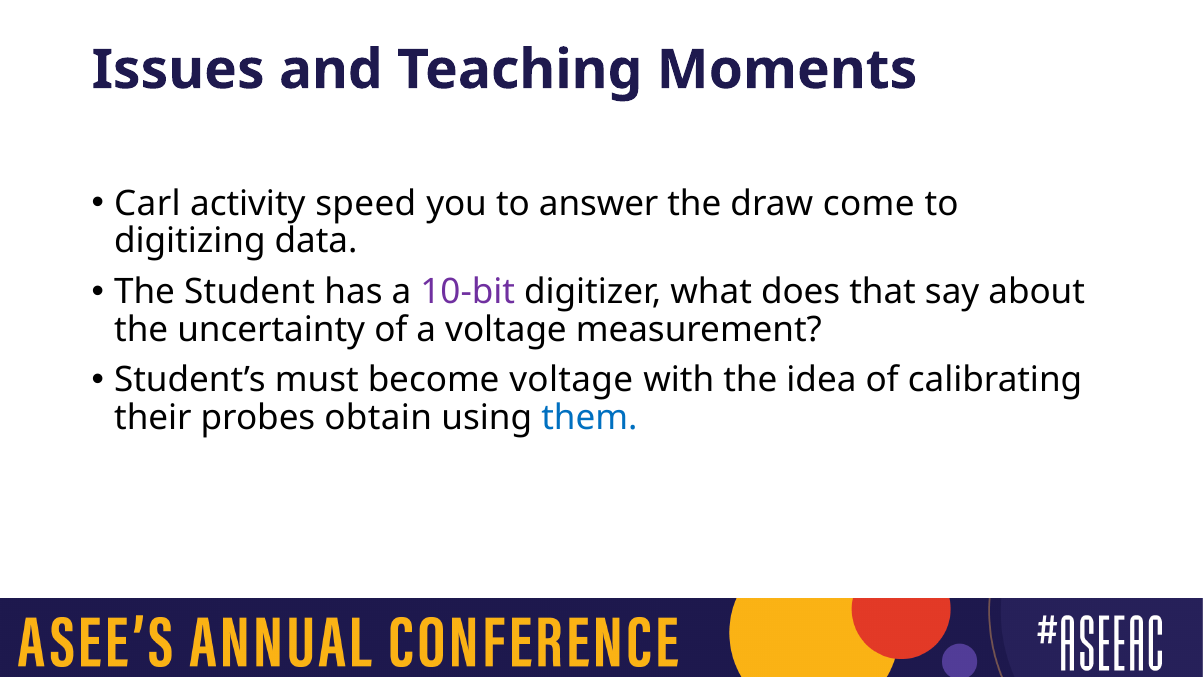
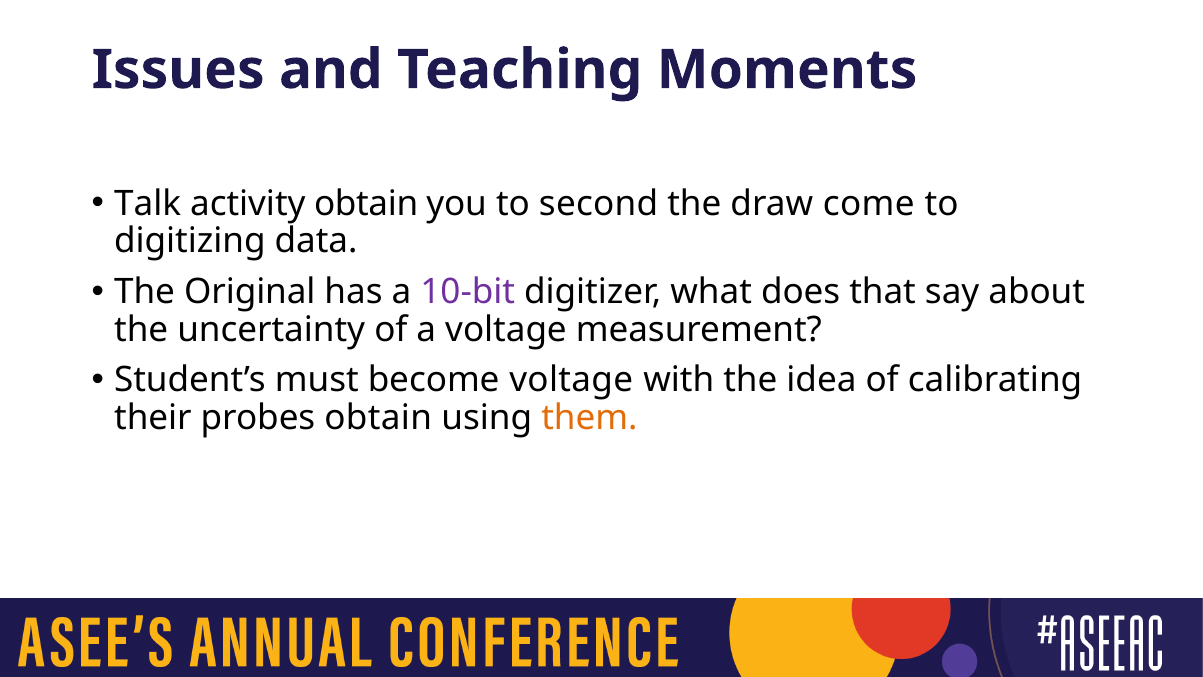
Carl: Carl -> Talk (148, 203)
activity speed: speed -> obtain (366, 203)
answer: answer -> second (599, 203)
Student: Student -> Original (250, 292)
them colour: blue -> orange (589, 418)
